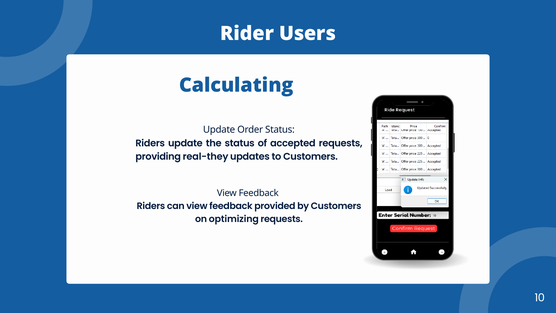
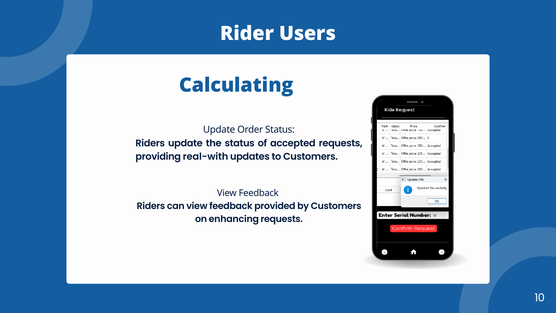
real-they: real-they -> real-with (205, 157)
optimizing: optimizing -> enhancing (234, 219)
